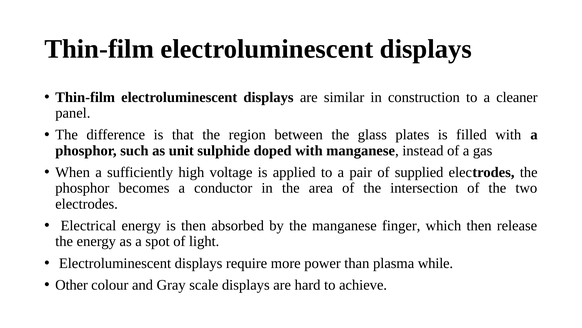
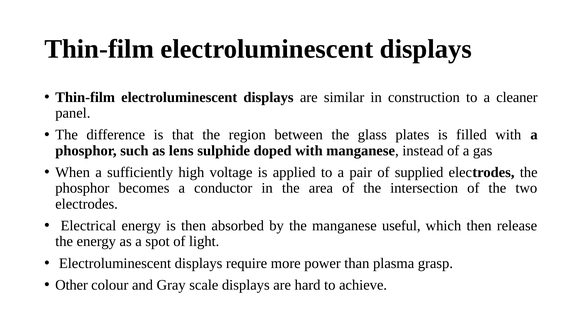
unit: unit -> lens (181, 150)
finger: finger -> useful (401, 225)
while: while -> grasp (435, 263)
